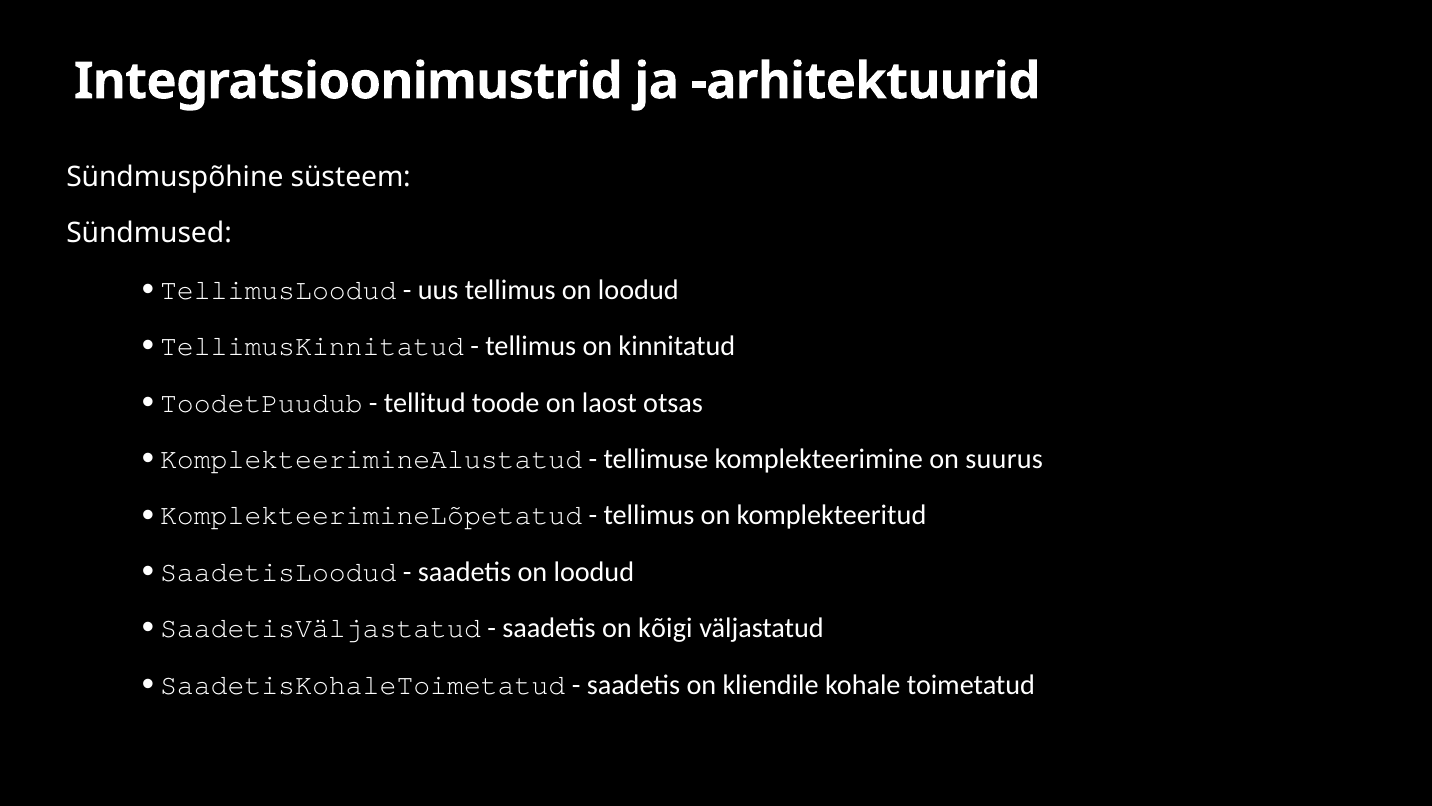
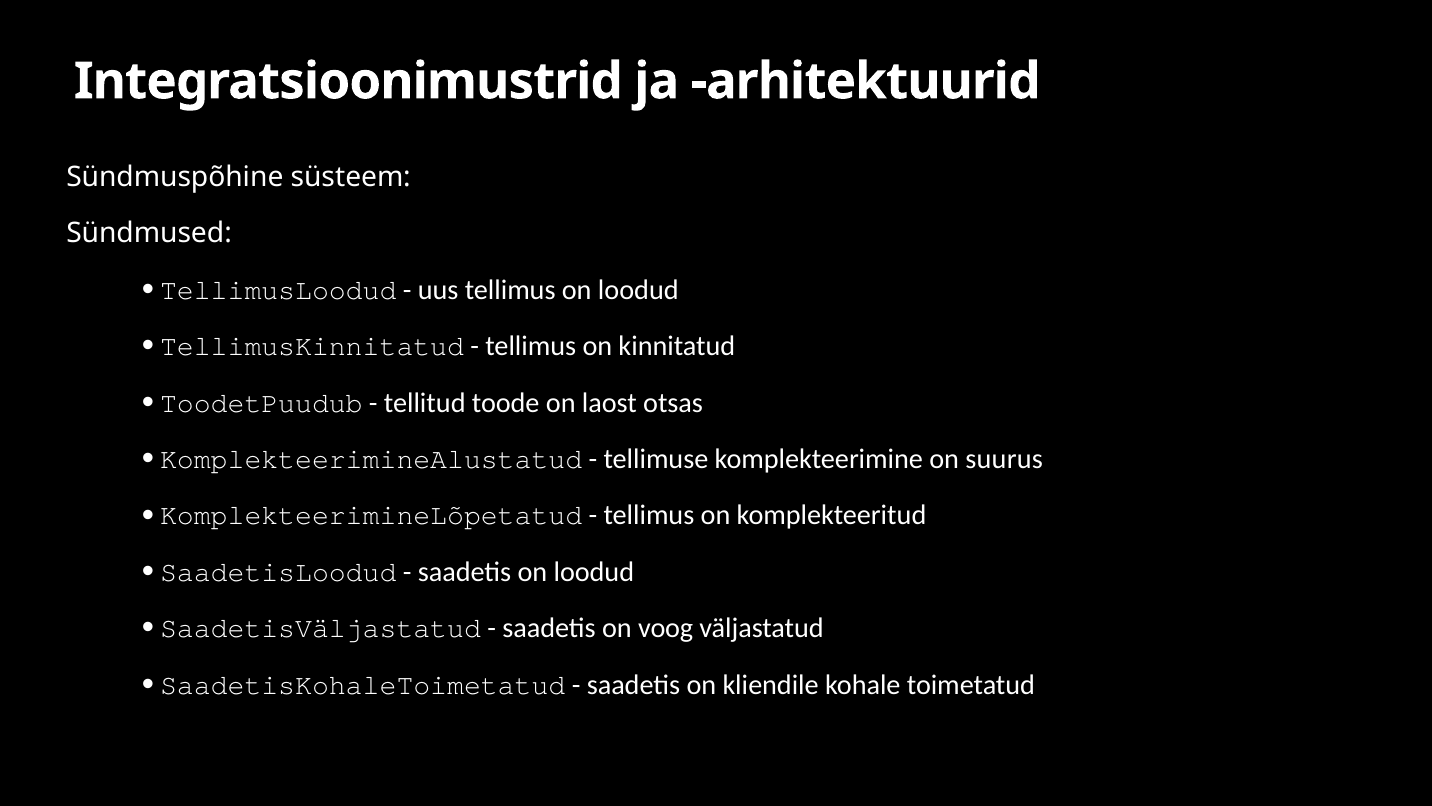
kõigi: kõigi -> voog (666, 628)
